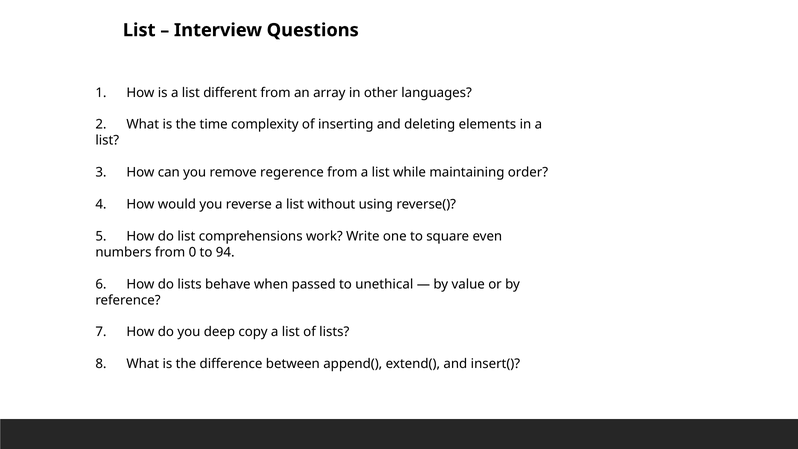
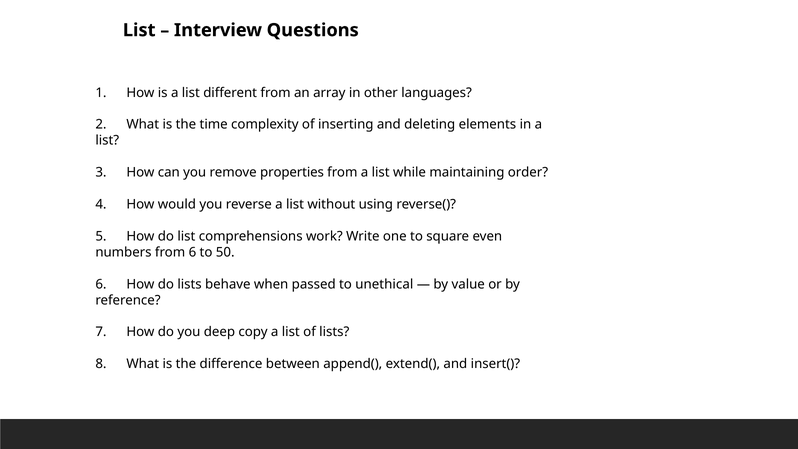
regerence: regerence -> properties (292, 172)
from 0: 0 -> 6 (192, 252)
94: 94 -> 50 (225, 252)
